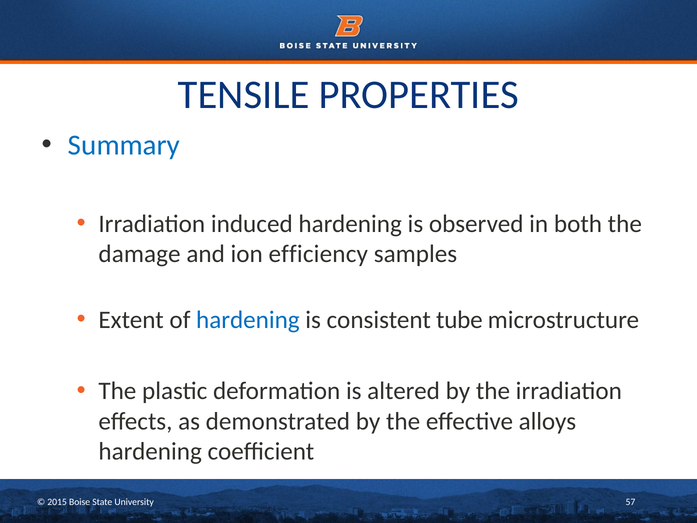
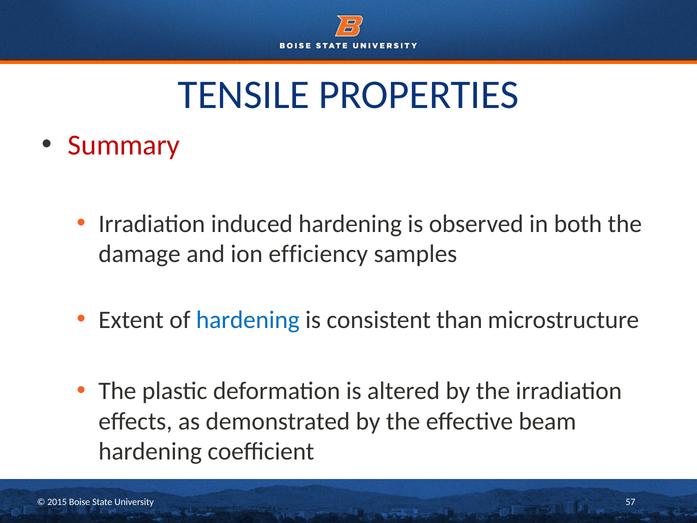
Summary colour: blue -> red (124, 145)
tube: tube -> than (459, 320)
alloys: alloys -> beam (547, 421)
